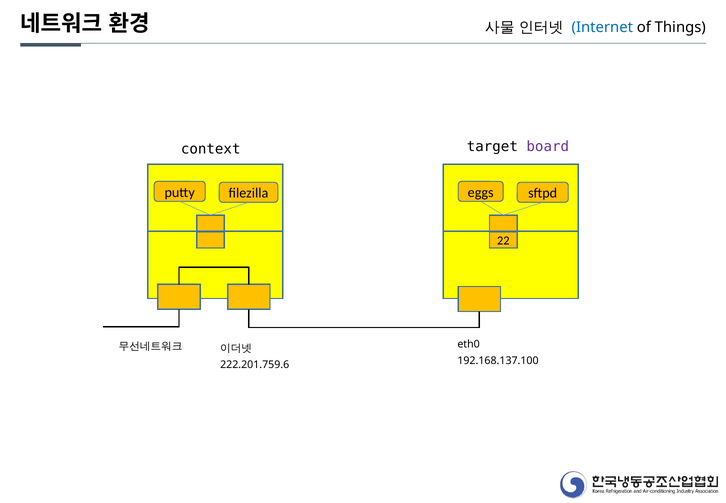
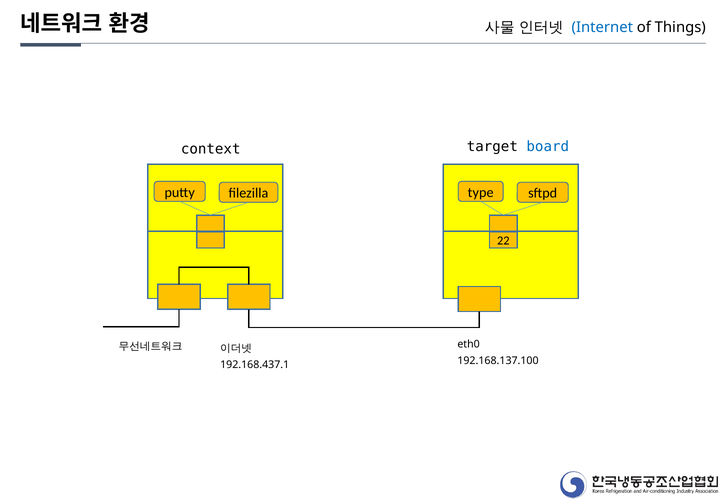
board colour: purple -> blue (548, 146)
eggs: eggs -> type (481, 192)
222.201.759.6: 222.201.759.6 -> 192.168.437.1 (255, 364)
